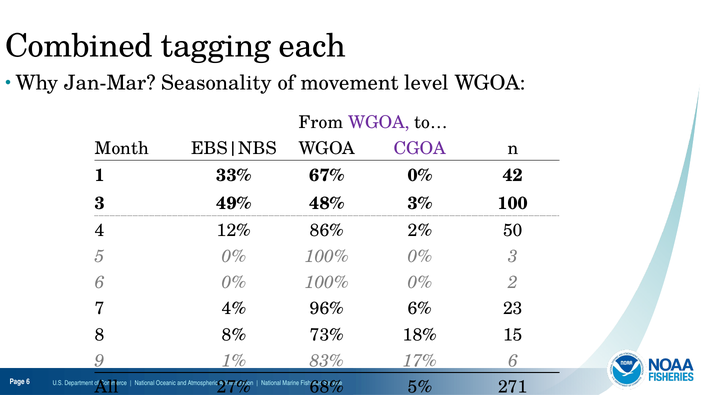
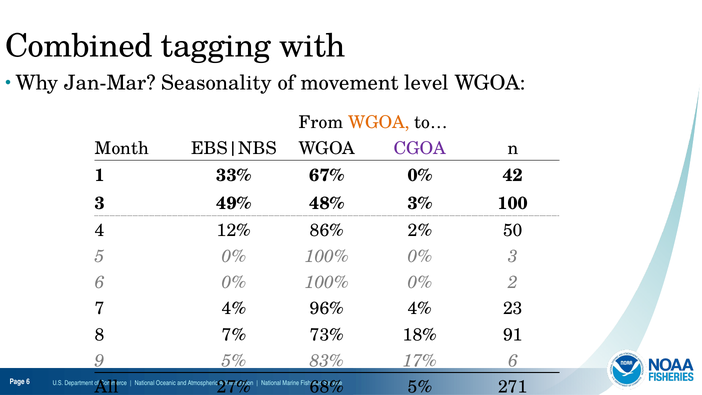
each: each -> with (312, 46)
WGOA colour: purple -> orange (379, 122)
96% 6%: 6% -> 4% (420, 309)
8%: 8% -> 7% (234, 335)
15: 15 -> 91 (513, 335)
9 1%: 1% -> 5% (234, 361)
